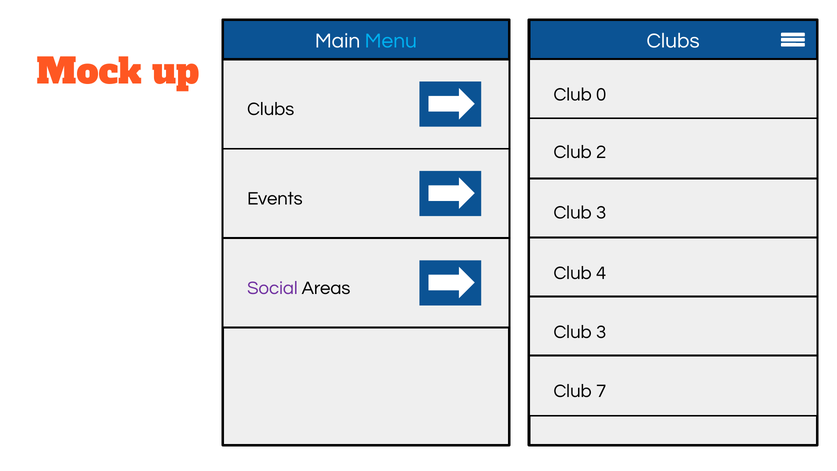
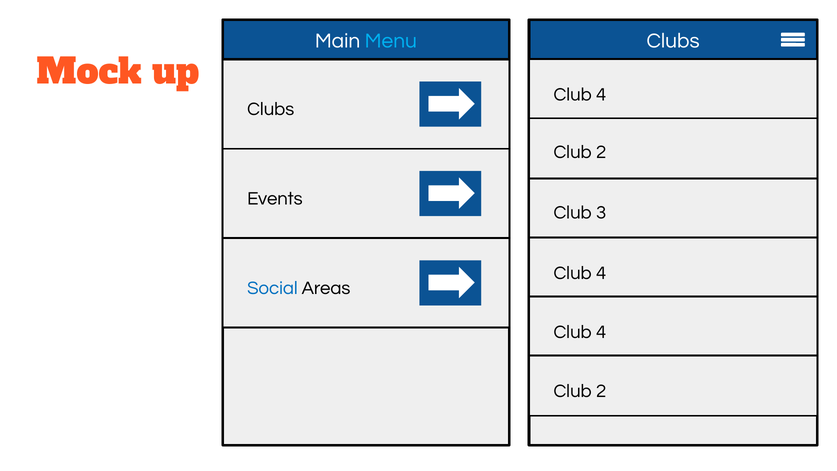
0: 0 -> 4 (601, 95)
Social colour: purple -> blue (272, 288)
3: 3 -> 4 (601, 332)
7: 7 -> 2 (601, 391)
